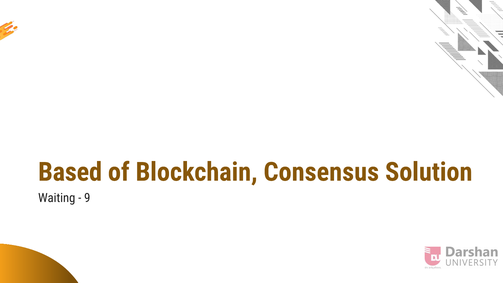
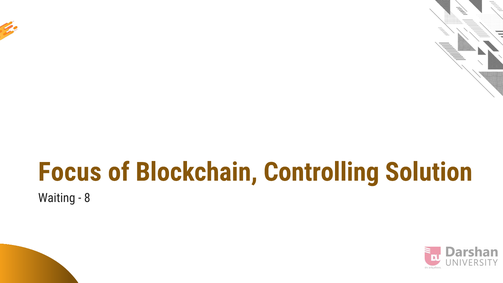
Based: Based -> Focus (70, 172)
Consensus: Consensus -> Controlling (321, 172)
9: 9 -> 8 (87, 198)
